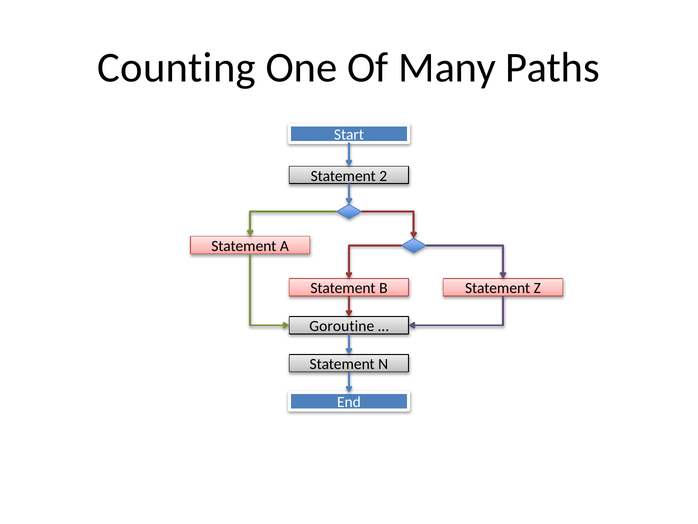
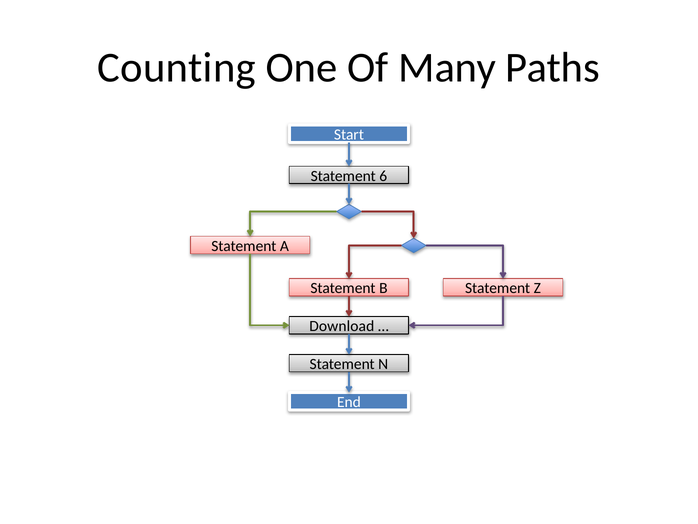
2: 2 -> 6 (383, 176)
Goroutine: Goroutine -> Download (342, 326)
